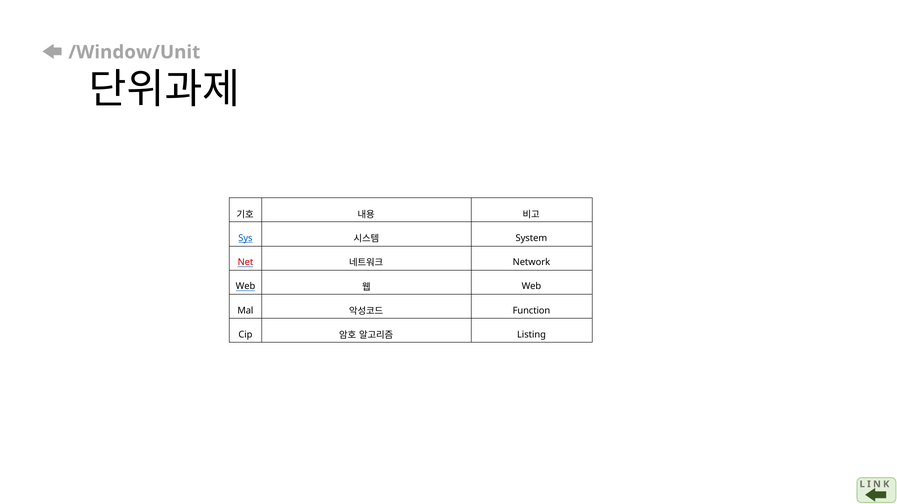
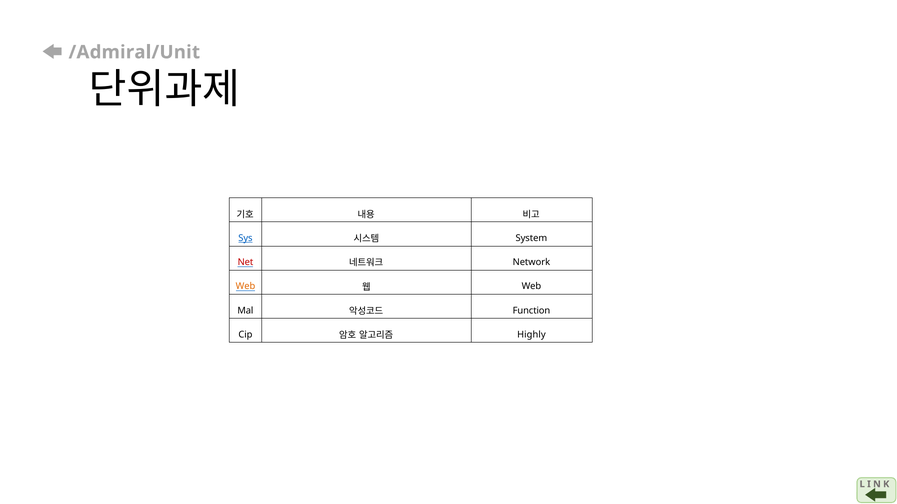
/Window/Unit: /Window/Unit -> /Admiral/Unit (134, 52)
Web colour: black -> orange (246, 287)
Listing: Listing -> Highly (531, 335)
